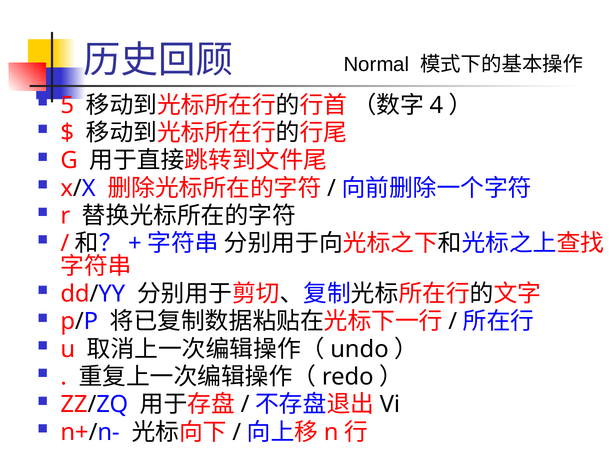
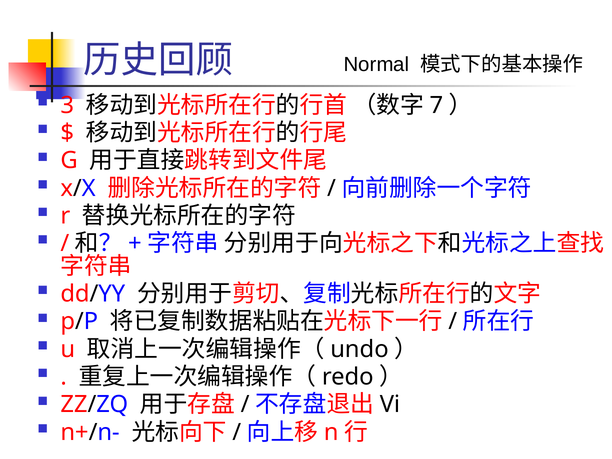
5: 5 -> 3 (67, 105)
4: 4 -> 7 (436, 105)
